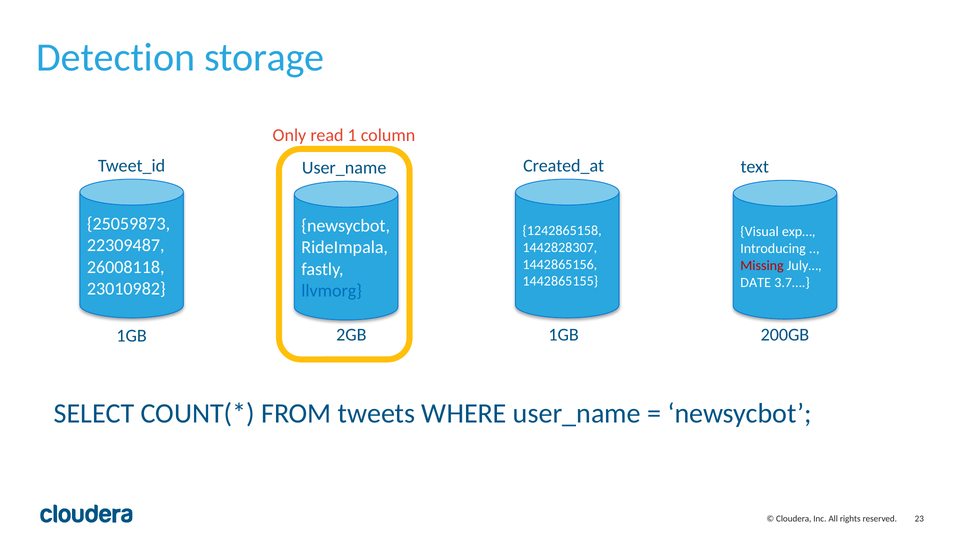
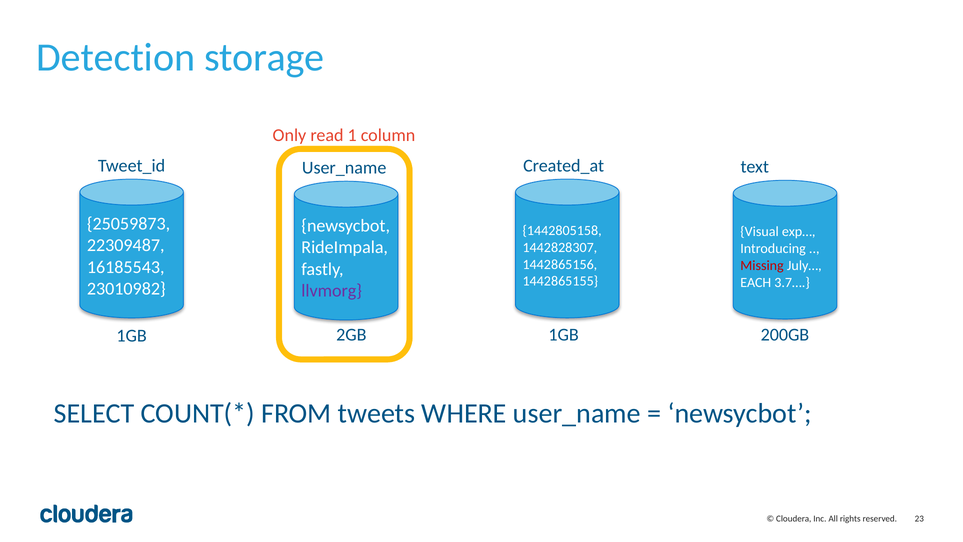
1242865158: 1242865158 -> 1442805158 (562, 231)
26008118: 26008118 -> 16185543 (126, 267)
DATE: DATE -> EACH (756, 282)
llvmorg colour: blue -> purple (332, 291)
